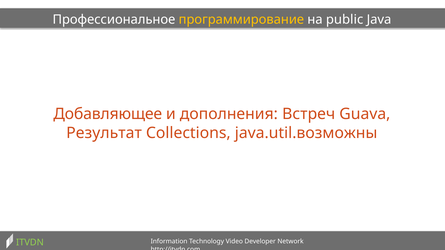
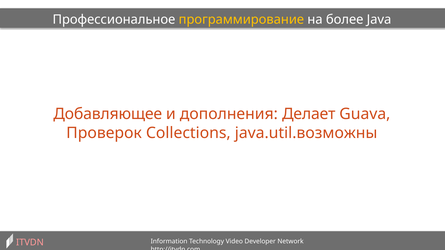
public: public -> более (345, 20)
Встреч: Встреч -> Делает (309, 114)
Результат: Результат -> Проверок (104, 133)
ITVDN colour: light green -> pink (30, 243)
